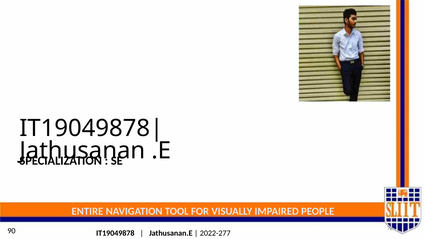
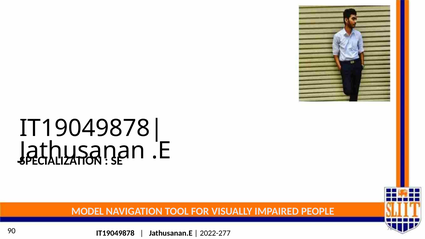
ENTIRE: ENTIRE -> MODEL (88, 211)
